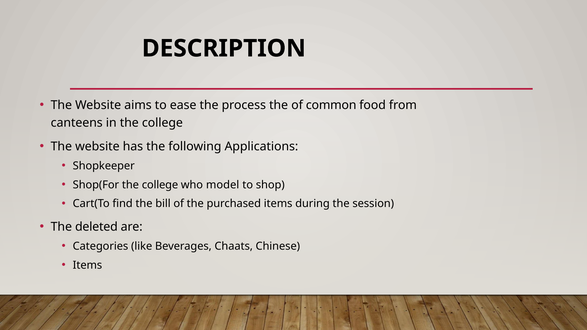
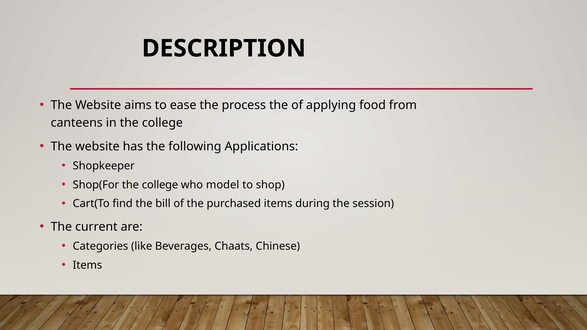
common: common -> applying (331, 105)
deleted: deleted -> current (96, 227)
